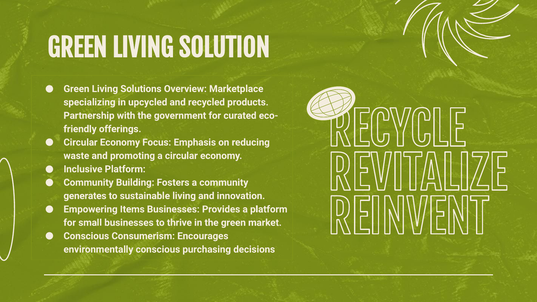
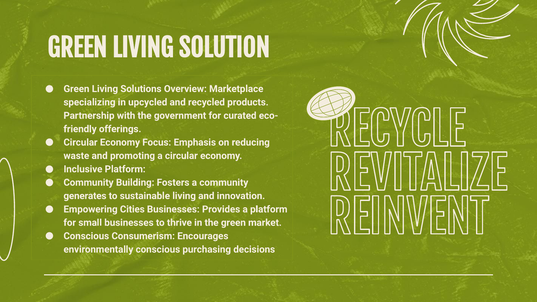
Items: Items -> Cities (132, 209)
